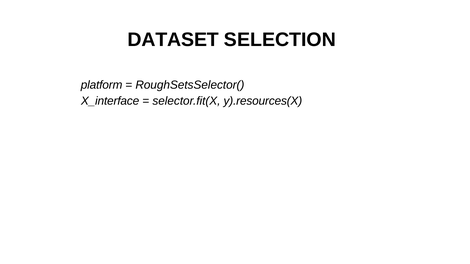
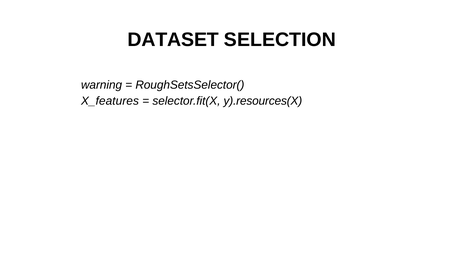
platform: platform -> warning (102, 85)
X_interface: X_interface -> X_features (110, 101)
